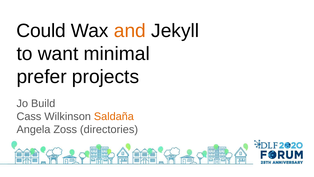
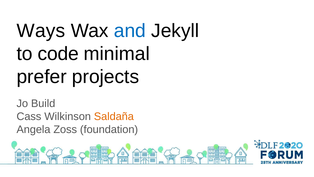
Could: Could -> Ways (41, 31)
and colour: orange -> blue (130, 31)
want: want -> code (58, 54)
directories: directories -> foundation (109, 129)
